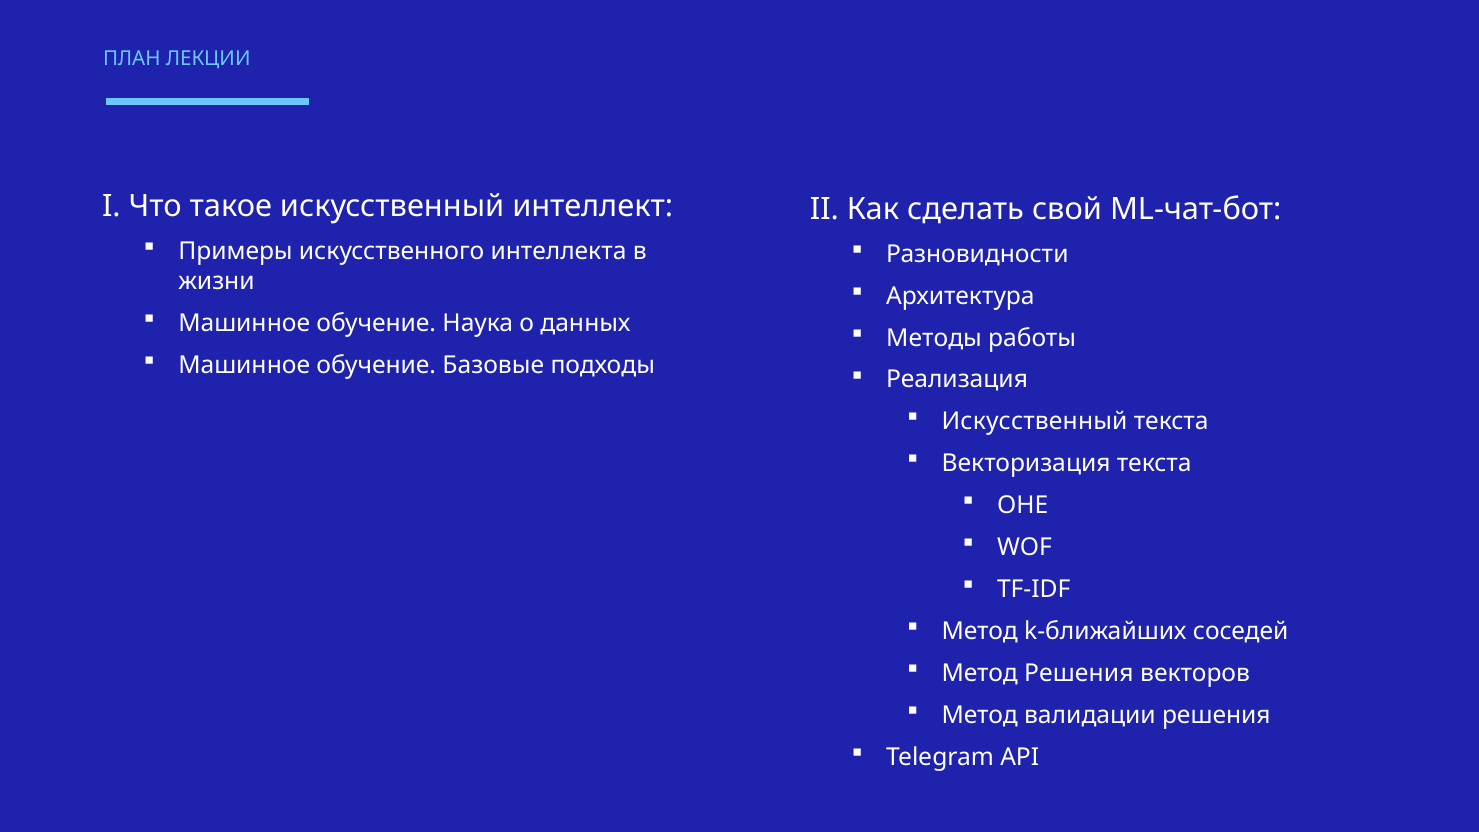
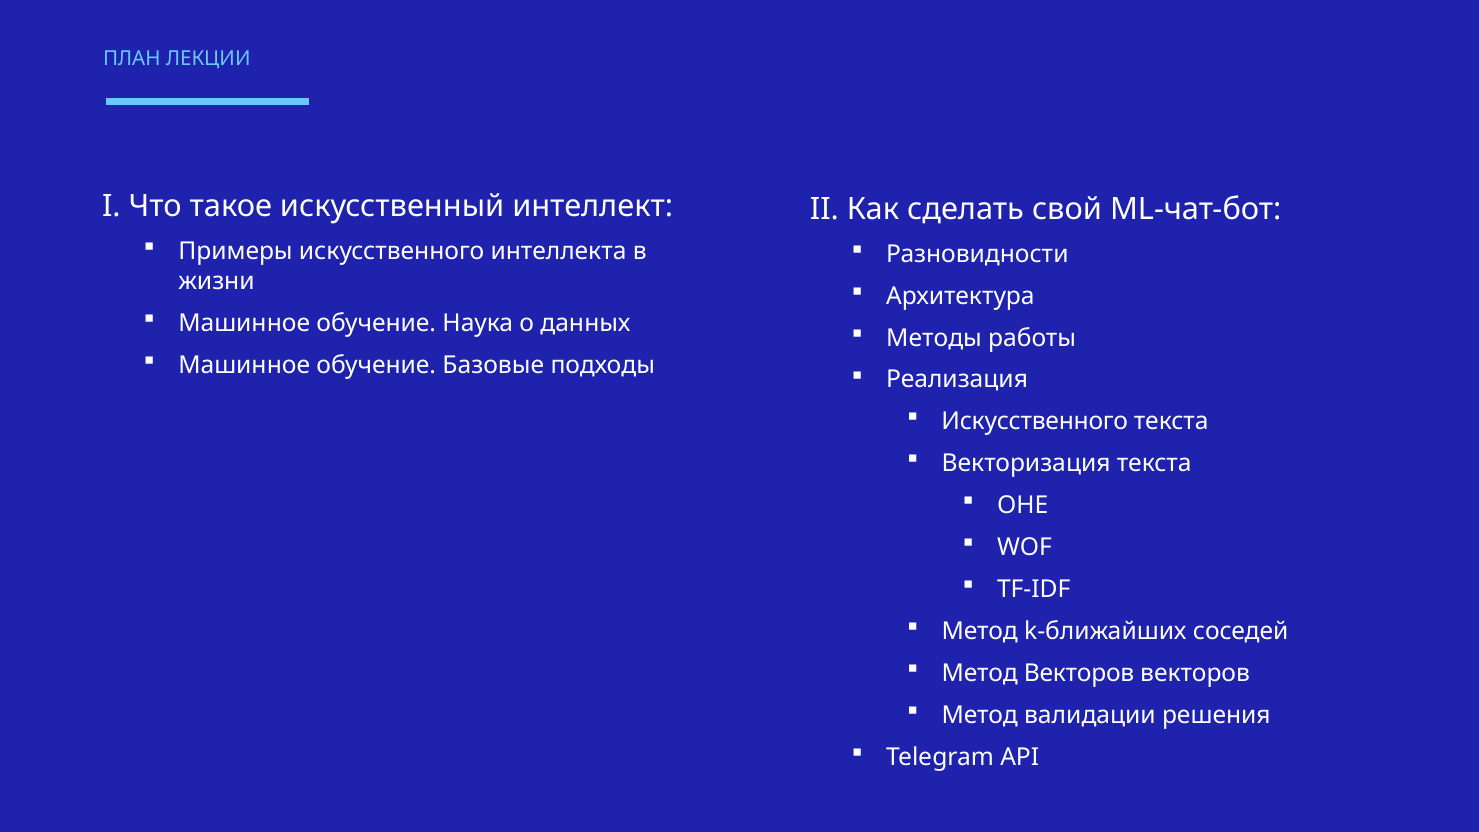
Искусственный: Искусственный -> Искусственного (1035, 422)
Метод Решения: Решения -> Векторов (1079, 673)
